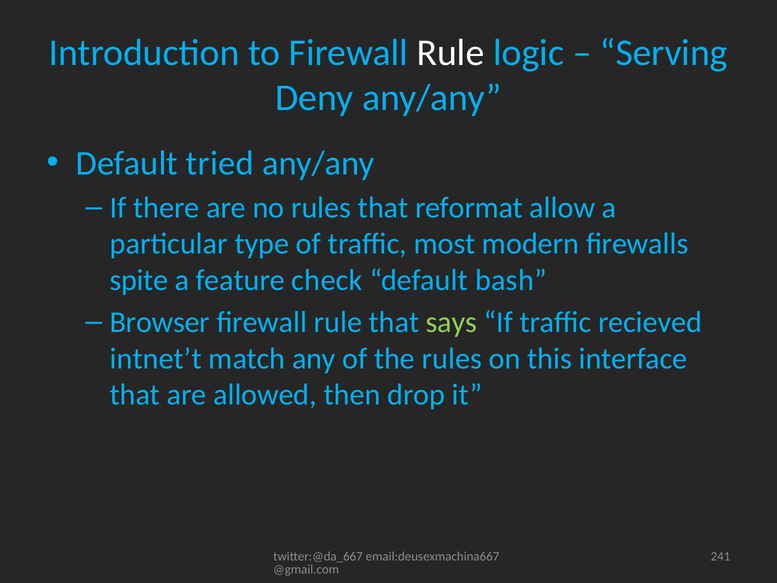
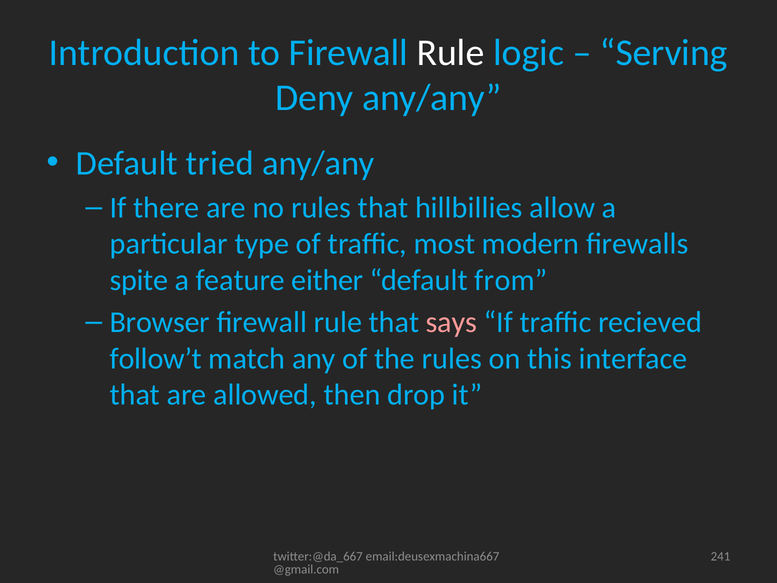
reformat: reformat -> hillbillies (469, 208)
check: check -> either (327, 280)
bash: bash -> from (511, 280)
says colour: light green -> pink (451, 322)
intnet’t: intnet’t -> follow’t (156, 358)
